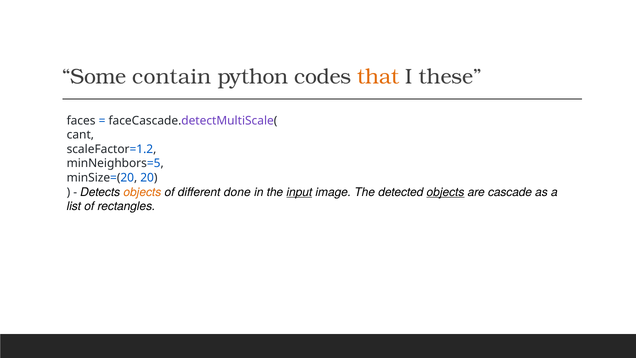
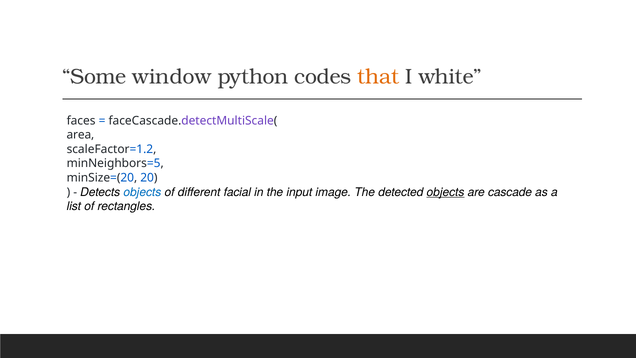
contain: contain -> window (172, 77)
these: these -> white (450, 77)
cant: cant -> area (80, 135)
objects colour: orange -> blue (142, 192)
done: done -> facial (237, 192)
input underline: present -> none (299, 192)
